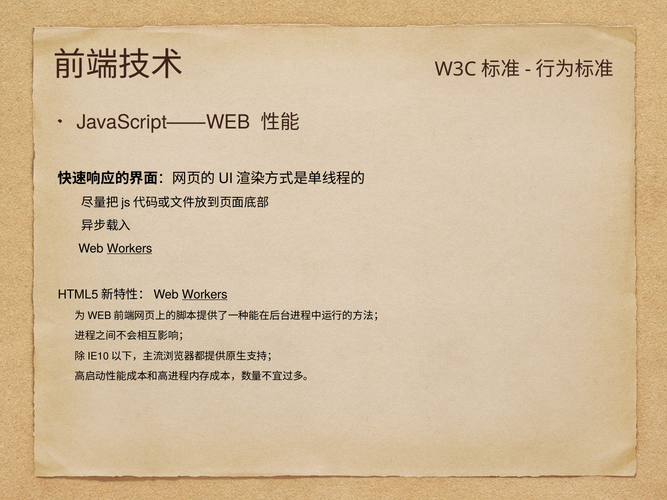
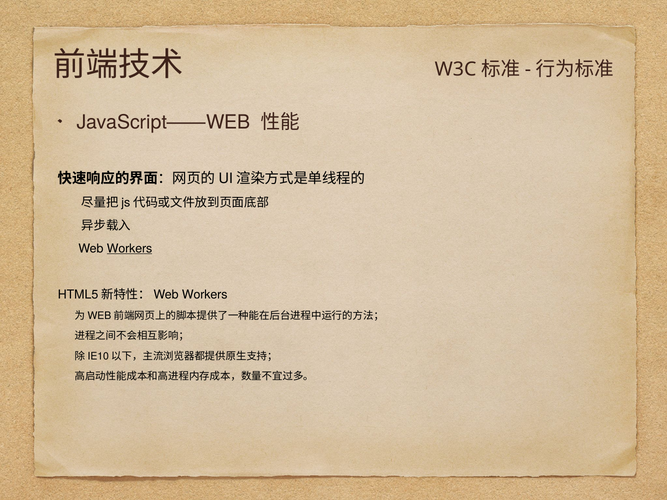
Workers underline: present -> none (205, 295)
